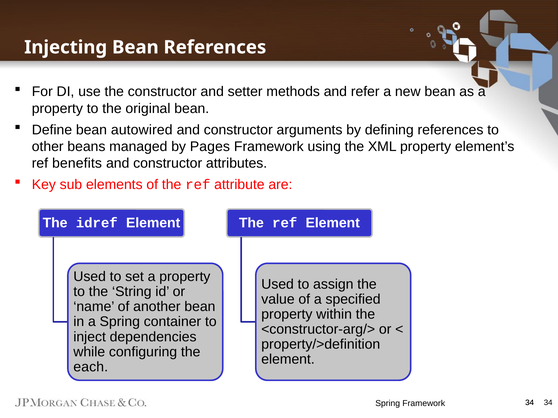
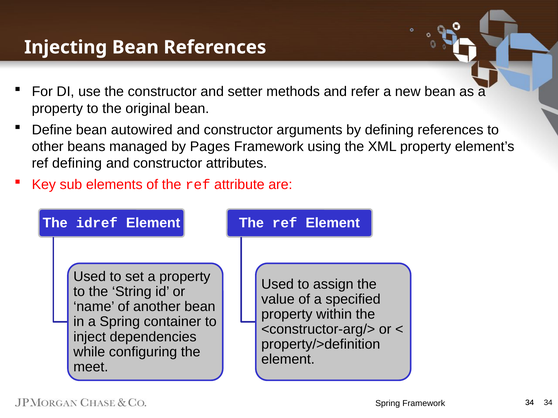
ref benefits: benefits -> defining (77, 163)
each: each -> meet (91, 367)
